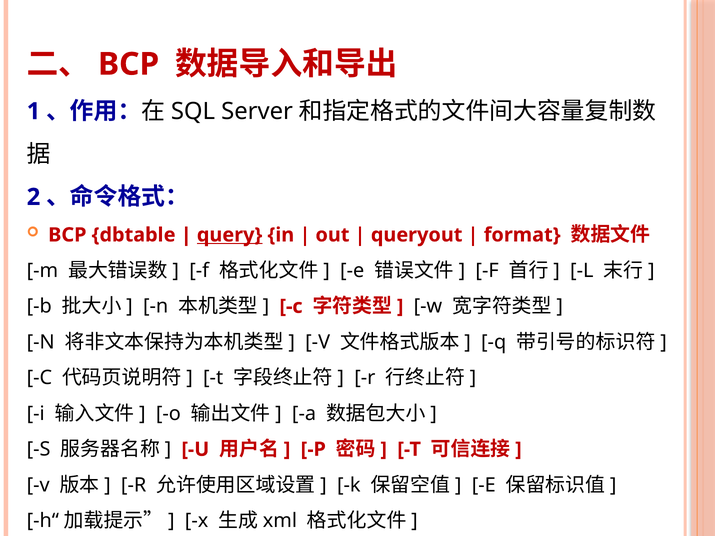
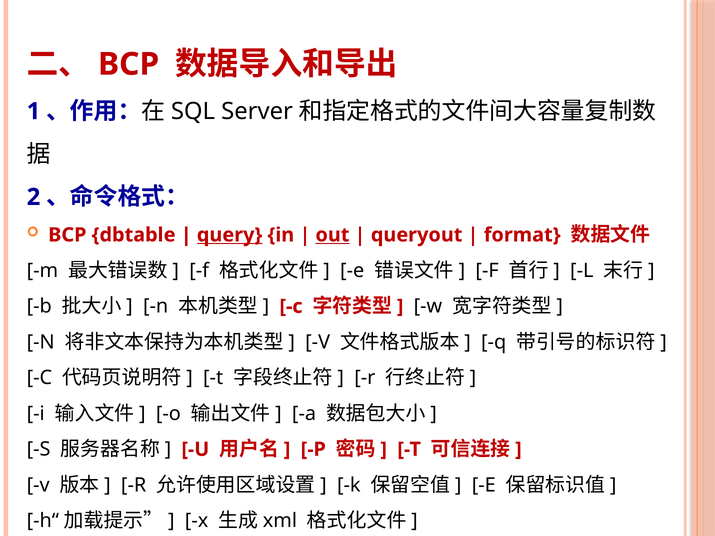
out underline: none -> present (332, 235)
